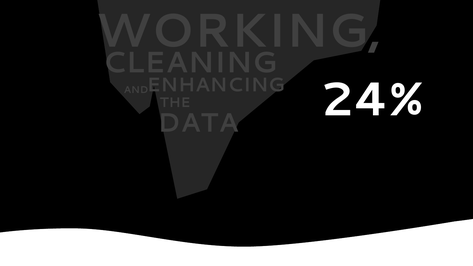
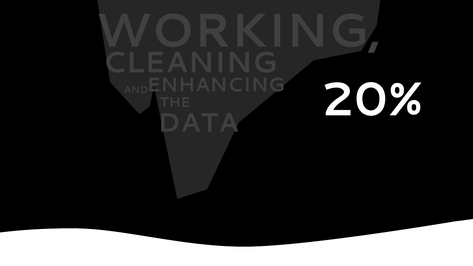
24%: 24% -> 20% (371, 100)
